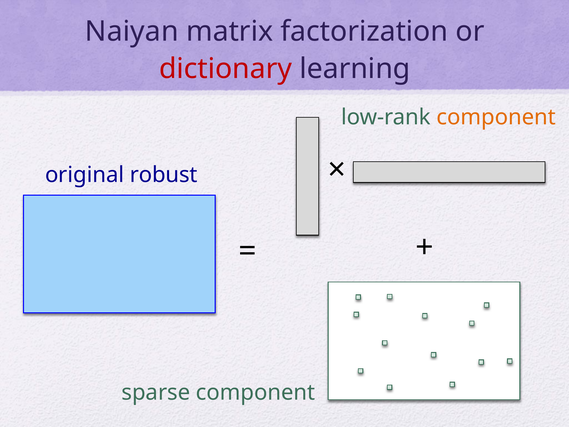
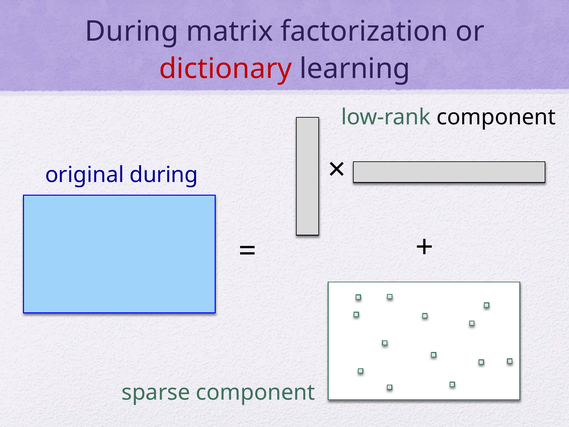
Naiyan: Naiyan -> During (132, 31)
component colour: orange -> black (496, 117)
original robust: robust -> during (164, 175)
